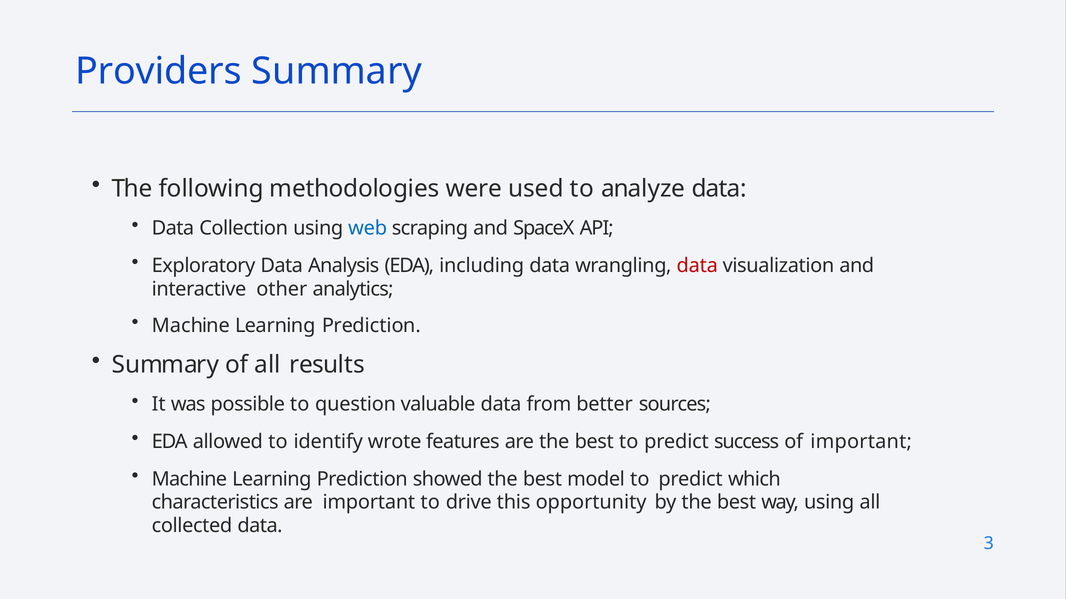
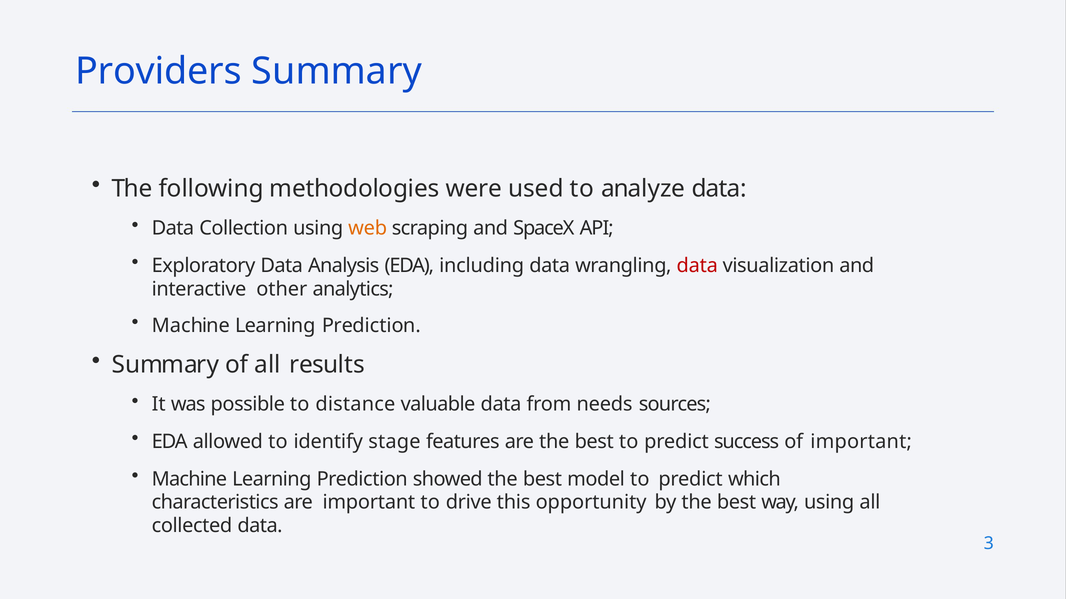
web colour: blue -> orange (368, 229)
question: question -> distance (355, 405)
better: better -> needs (605, 405)
wrote: wrote -> stage (394, 442)
